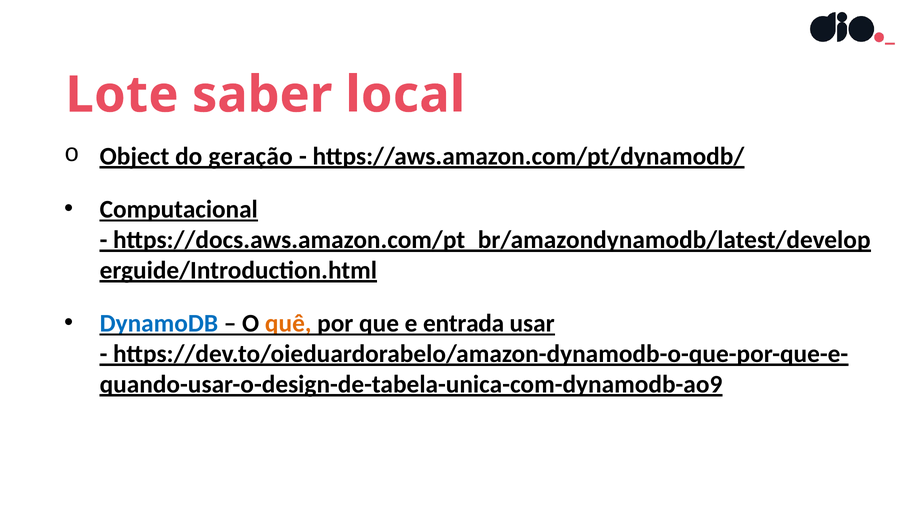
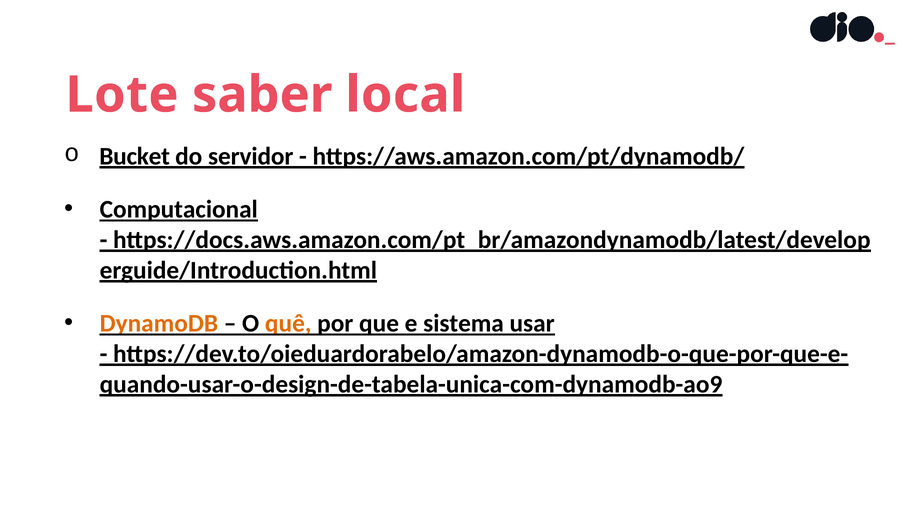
Object: Object -> Bucket (135, 156)
geração: geração -> servidor (251, 156)
DynamoDB colour: blue -> orange (159, 323)
entrada: entrada -> sistema (464, 323)
